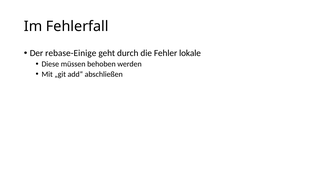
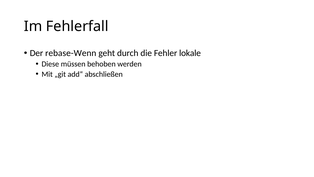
rebase-Einige: rebase-Einige -> rebase-Wenn (71, 53)
